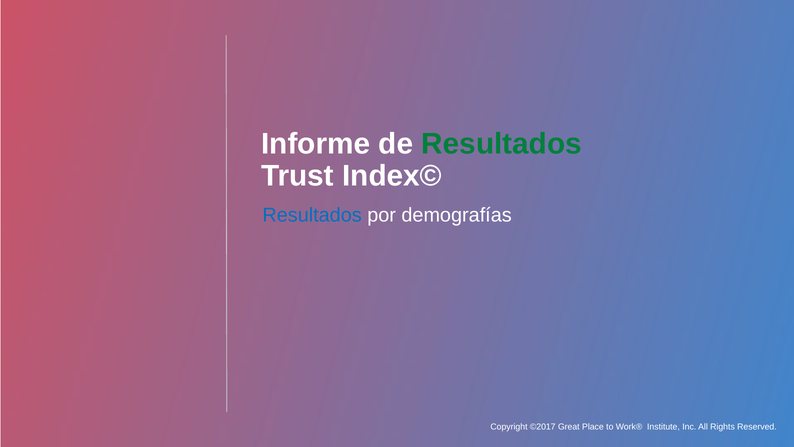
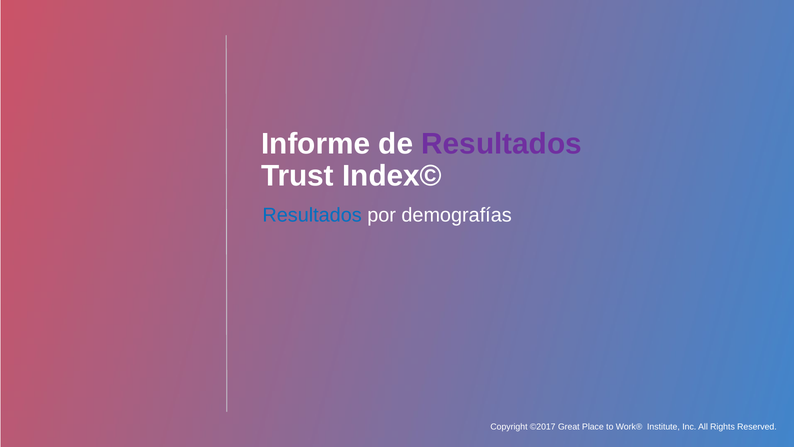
Resultados colour: green -> purple (502, 144)
